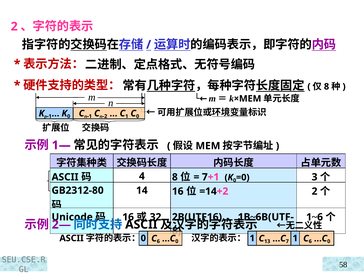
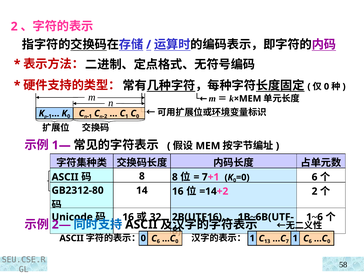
8: 8 -> 0 (327, 87)
4: 4 -> 8 (142, 176)
3: 3 -> 6 (315, 177)
